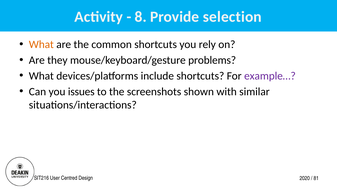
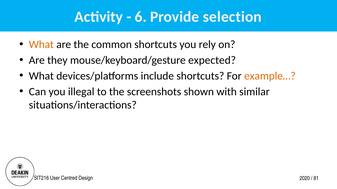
8: 8 -> 6 (141, 17)
problems: problems -> expected (212, 60)
example… colour: purple -> orange (270, 76)
issues: issues -> illegal (81, 92)
